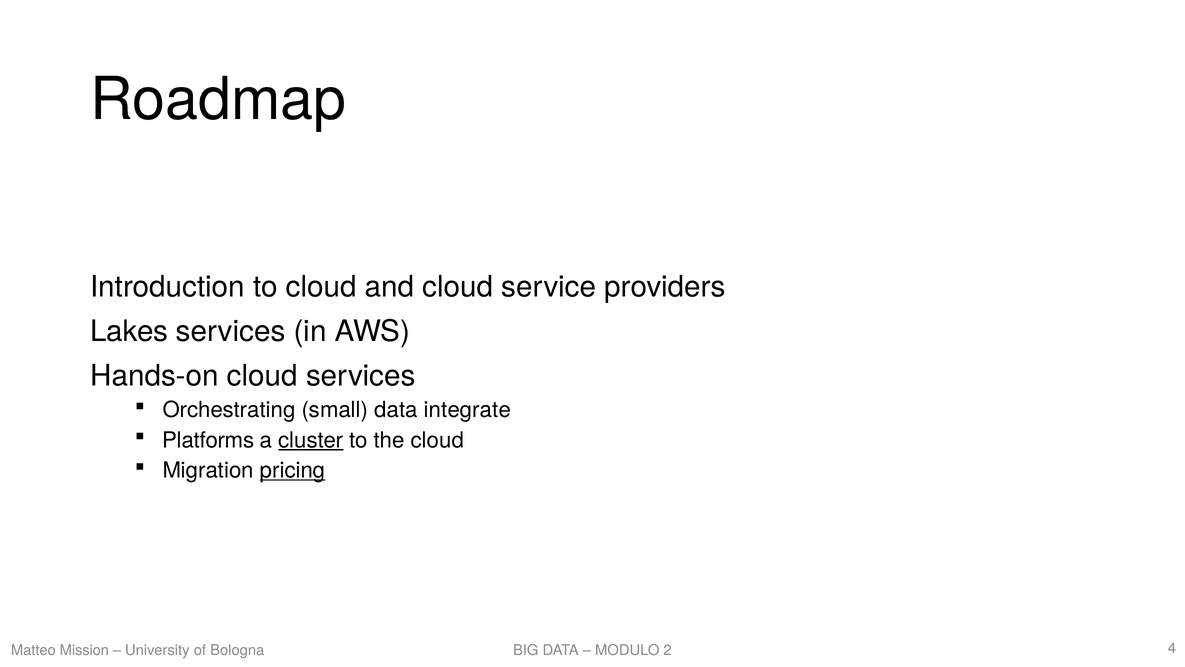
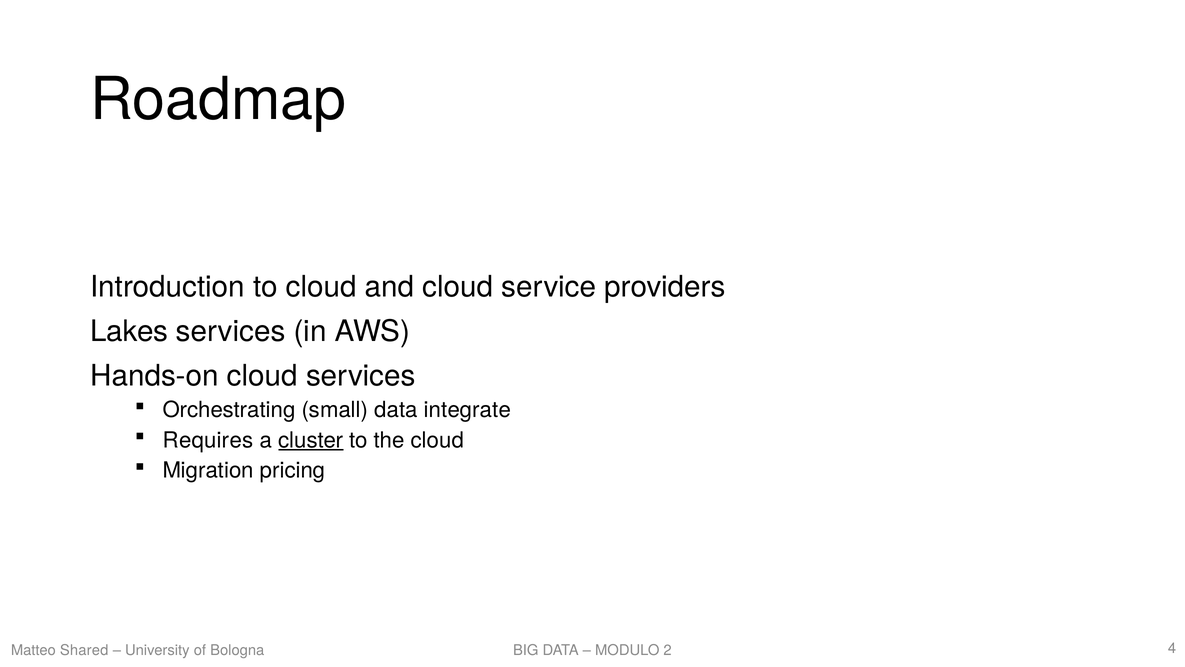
Platforms: Platforms -> Requires (208, 440)
pricing underline: present -> none (293, 470)
Mission: Mission -> Shared (84, 650)
